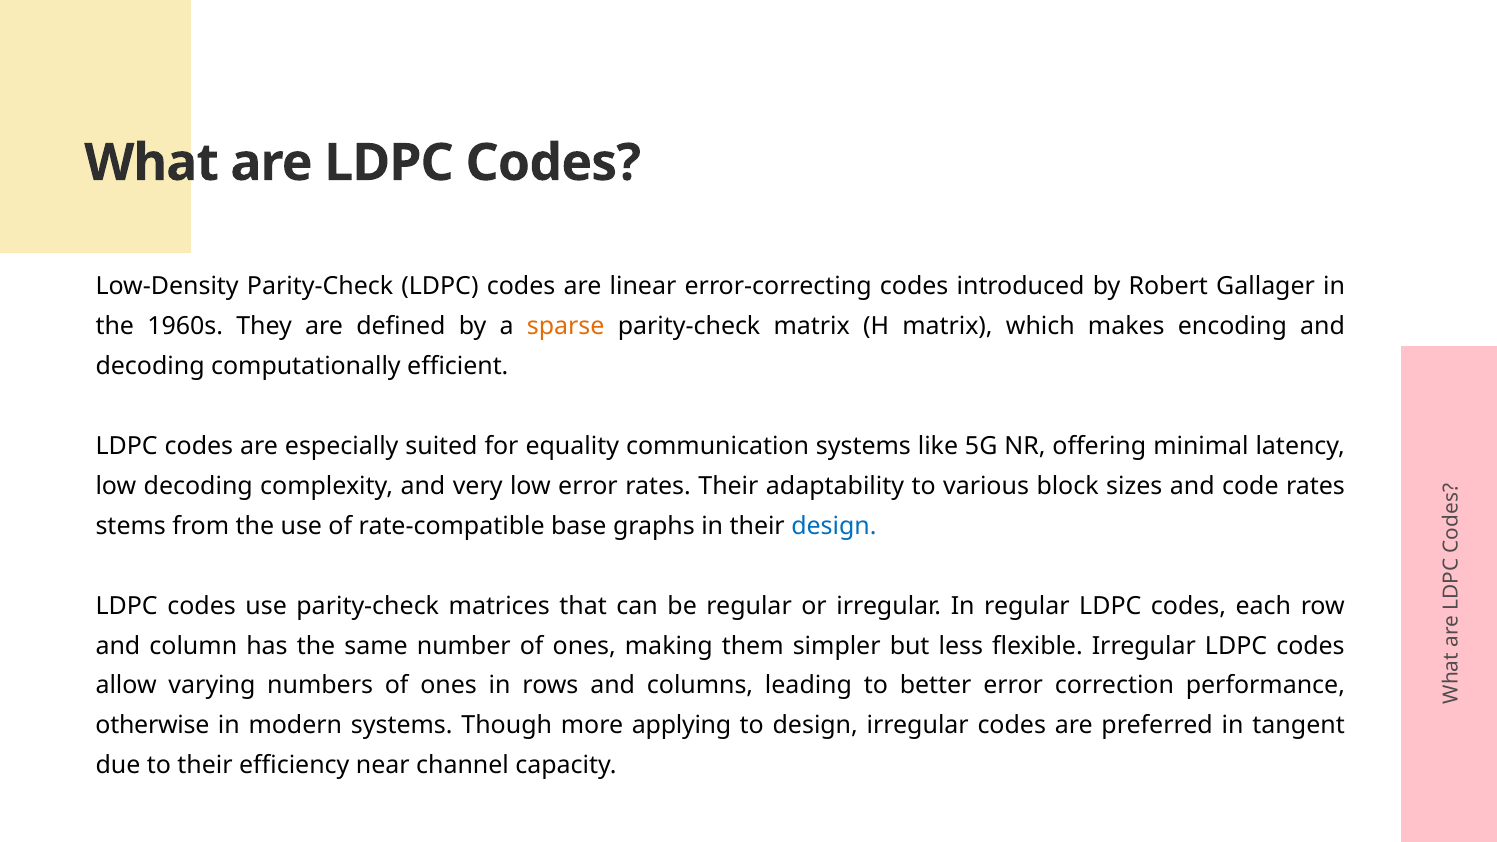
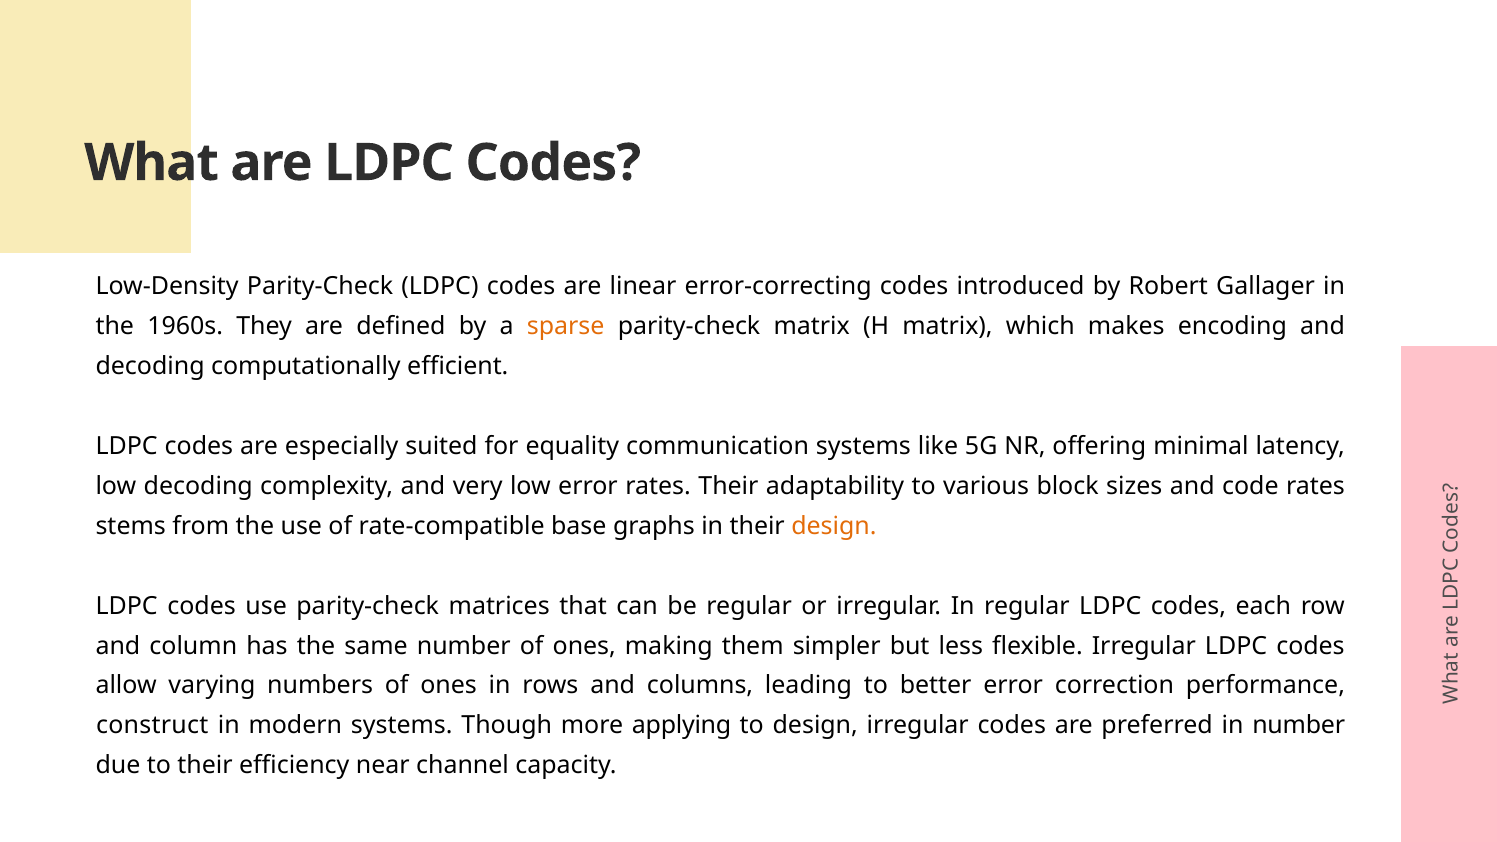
design colour: blue -> orange (834, 526)
otherwise: otherwise -> construct (152, 726)
in tangent: tangent -> number (1299, 726)
